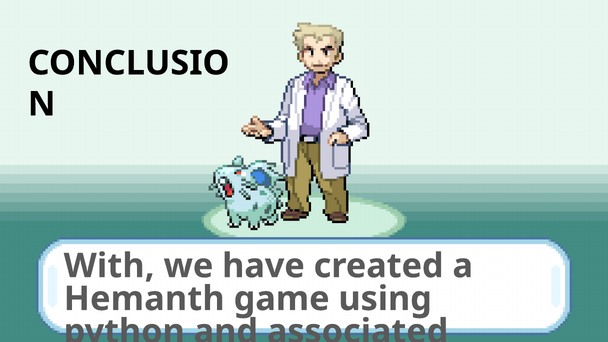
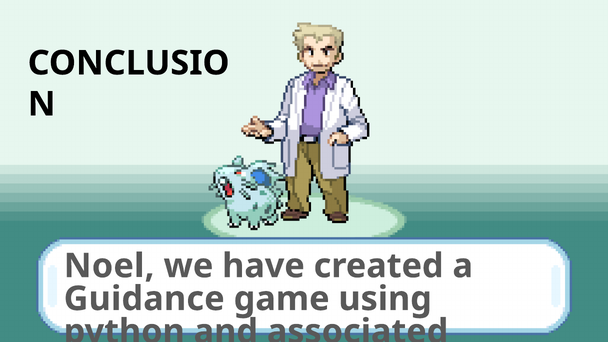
With: With -> Noel (109, 266)
Hemanth: Hemanth -> Guidance (144, 299)
